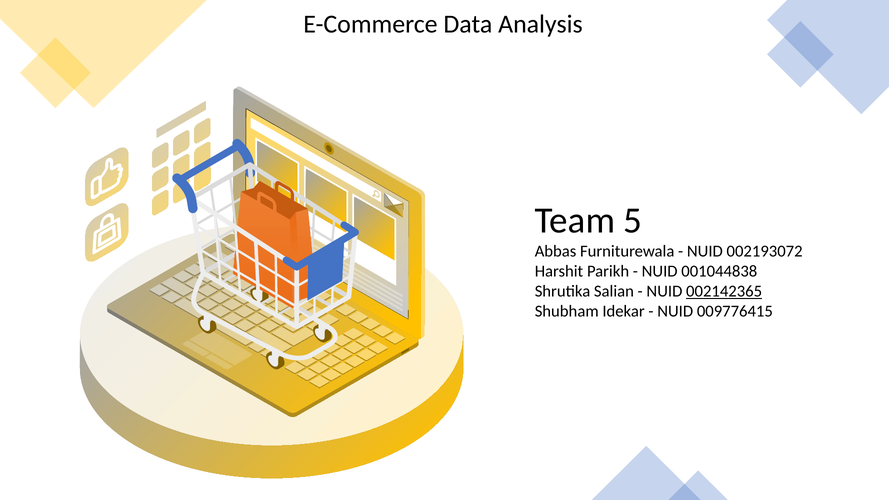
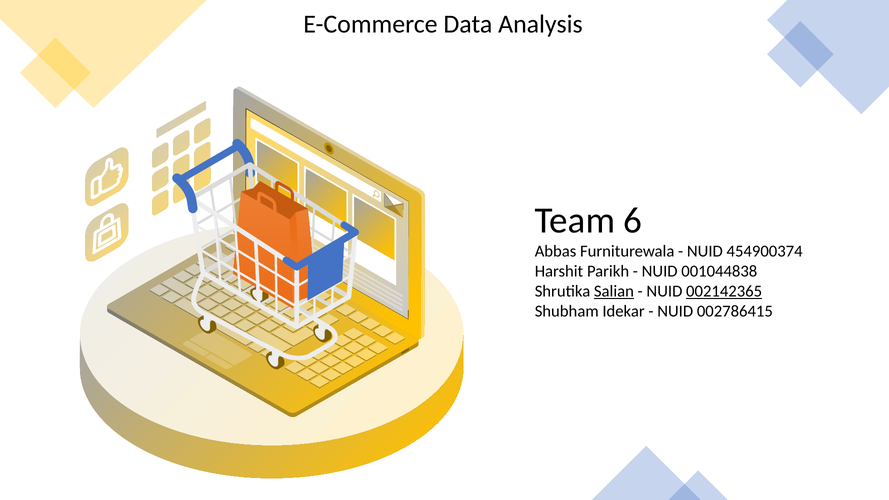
5: 5 -> 6 (633, 221)
002193072: 002193072 -> 454900374 (765, 251)
Salian underline: none -> present (614, 291)
009776415: 009776415 -> 002786415 (735, 311)
